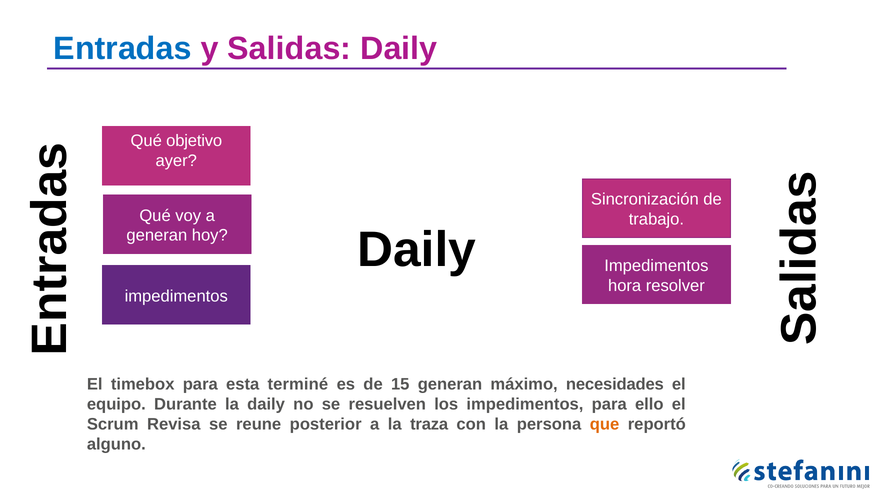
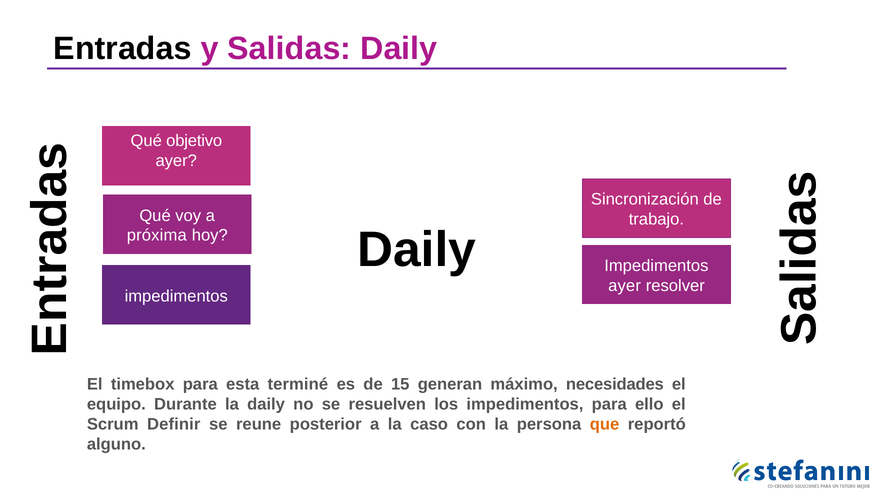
Entradas colour: blue -> black (123, 48)
generan: generan -> próxima (157, 235)
hora: hora -> ayer (625, 285)
Revisa: Revisa -> Definir (174, 424)
traza: traza -> caso (429, 424)
